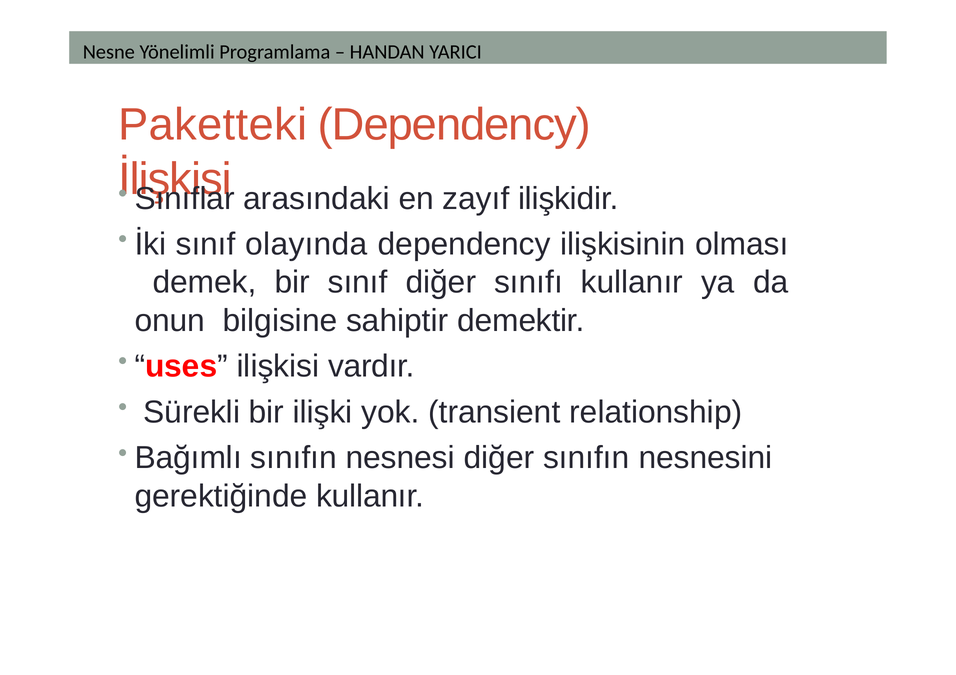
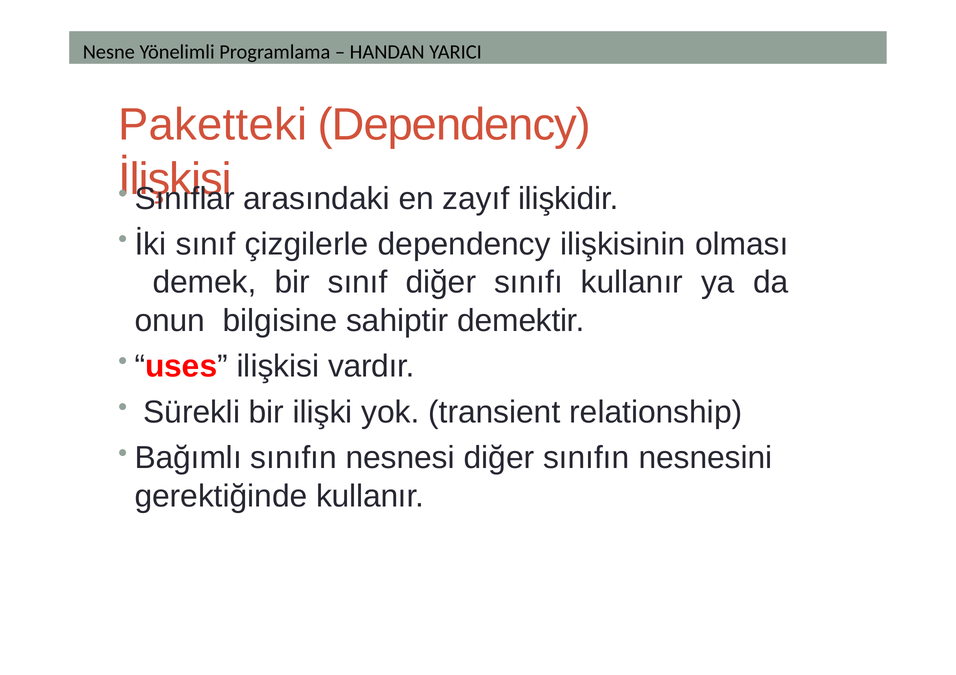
olayında: olayında -> çizgilerle (307, 245)
